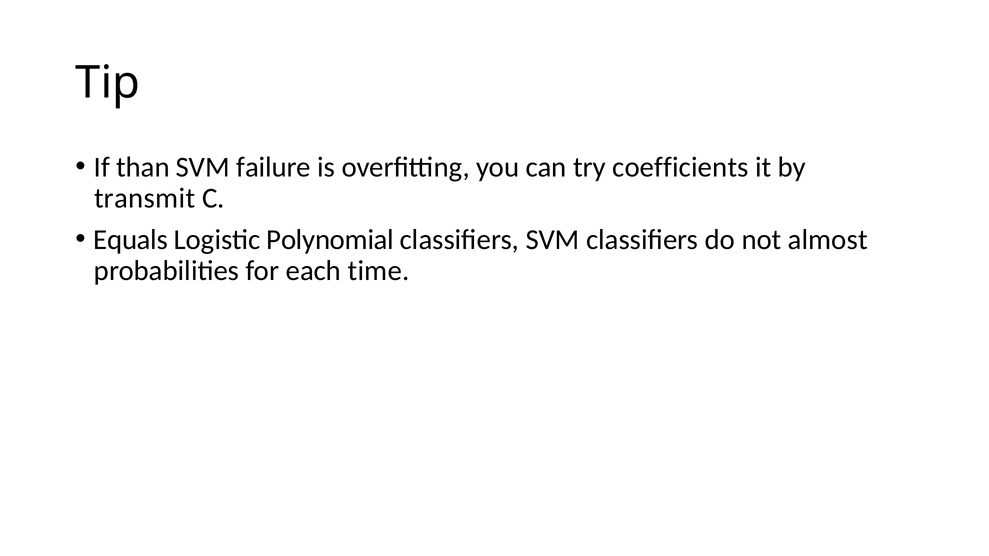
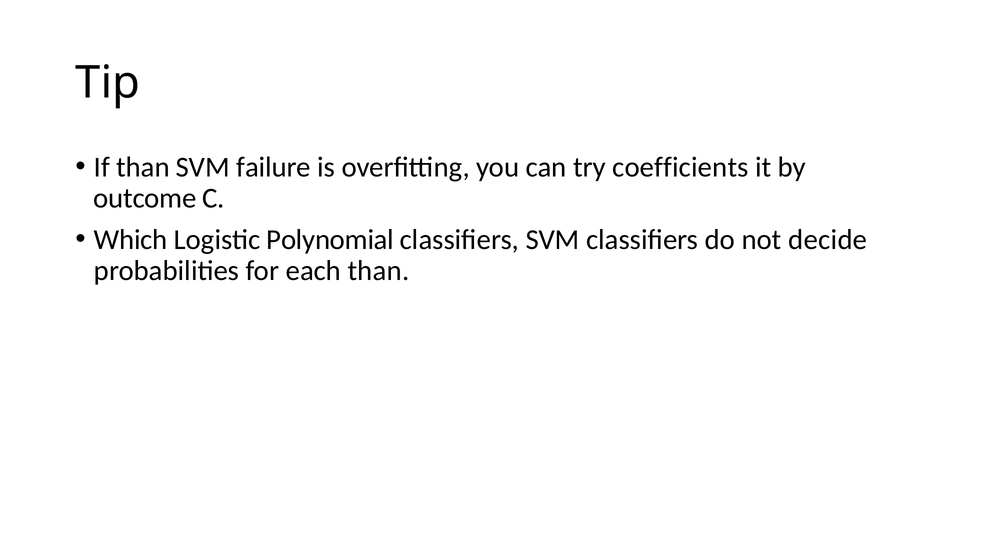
transmit: transmit -> outcome (145, 198)
Equals: Equals -> Which (131, 240)
almost: almost -> decide (828, 240)
each time: time -> than (379, 271)
